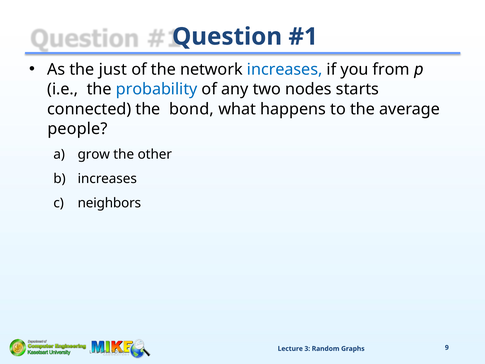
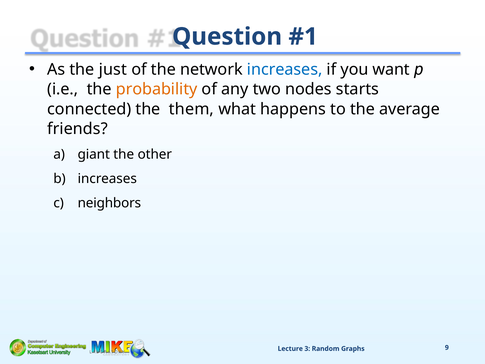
from: from -> want (391, 69)
probability colour: blue -> orange (157, 89)
bond: bond -> them (191, 109)
people: people -> friends (77, 129)
grow: grow -> giant (94, 154)
